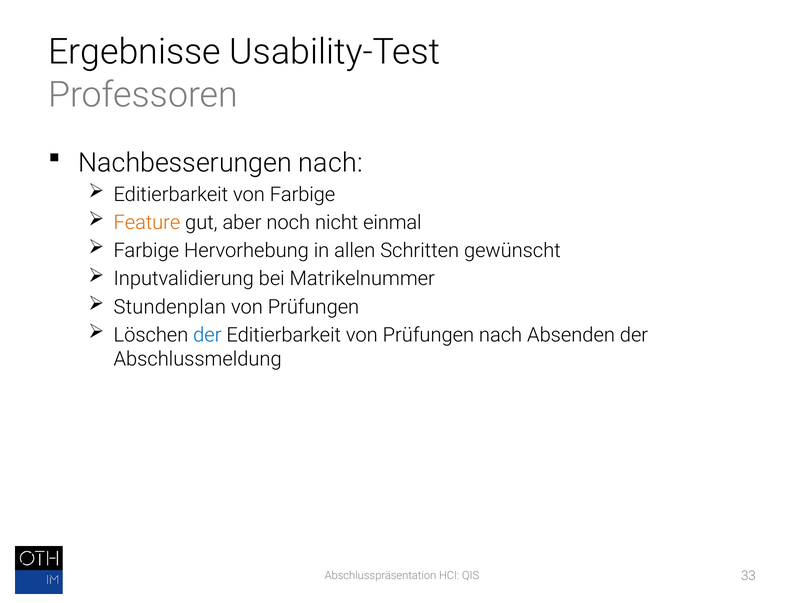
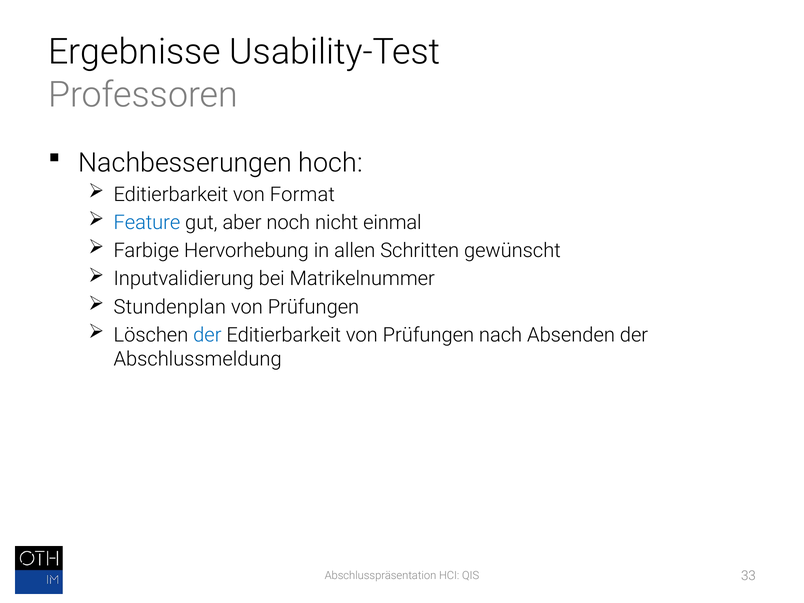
Nachbesserungen nach: nach -> hoch (331, 163)
von Farbige: Farbige -> Format (302, 194)
Feature colour: orange -> blue (147, 223)
